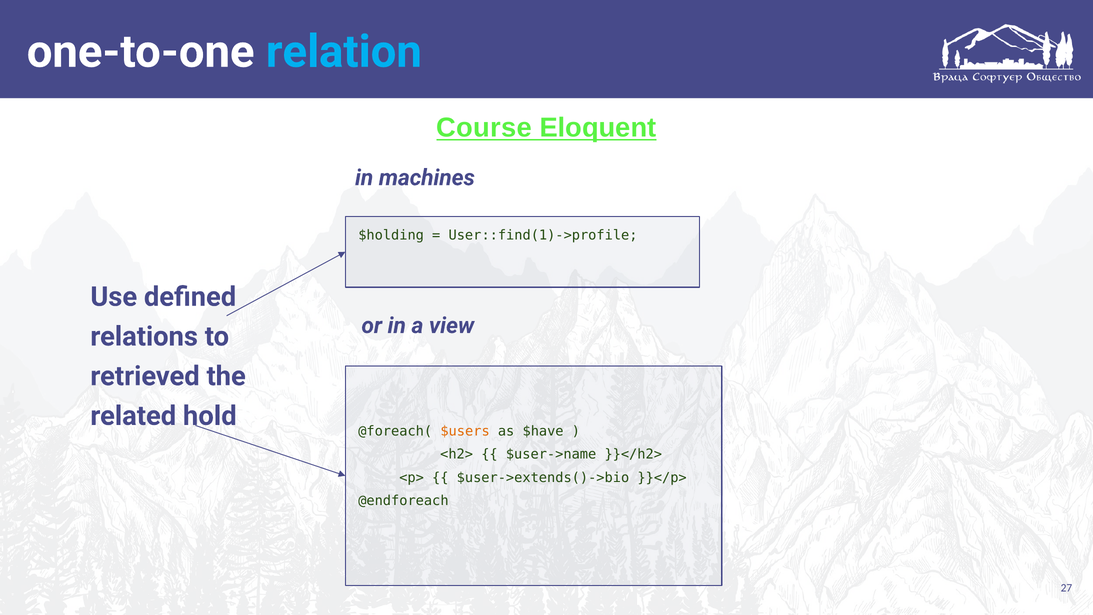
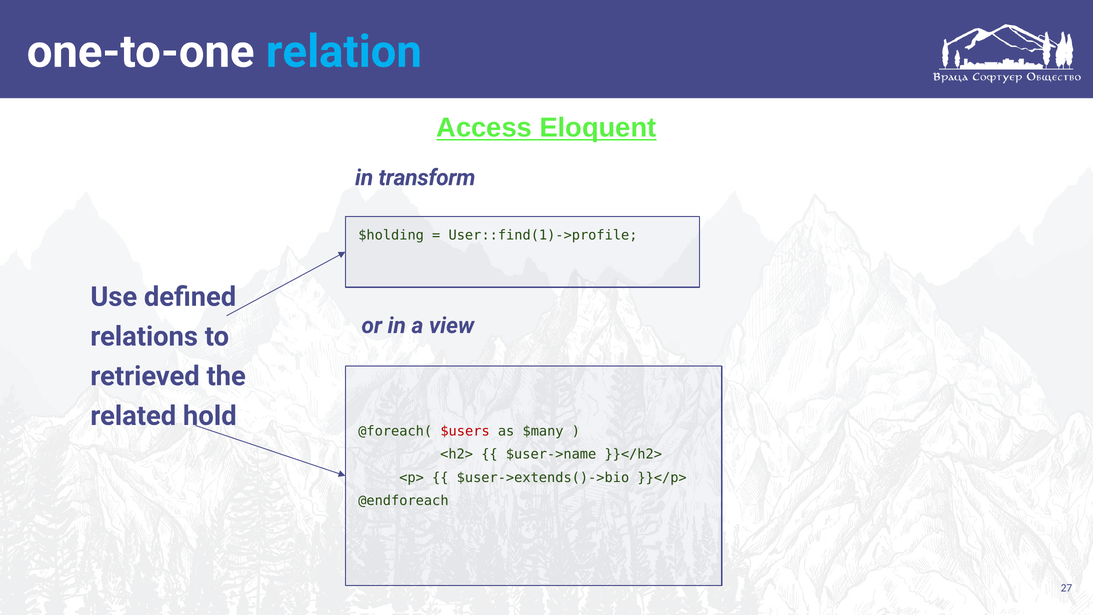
Course: Course -> Access (484, 128)
machines: machines -> transform (427, 178)
$users colour: orange -> red (465, 431)
$have: $have -> $many (543, 431)
